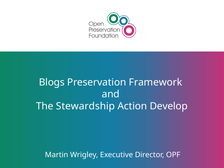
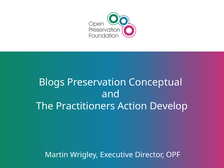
Framework: Framework -> Conceptual (156, 82)
Stewardship: Stewardship -> Practitioners (86, 106)
